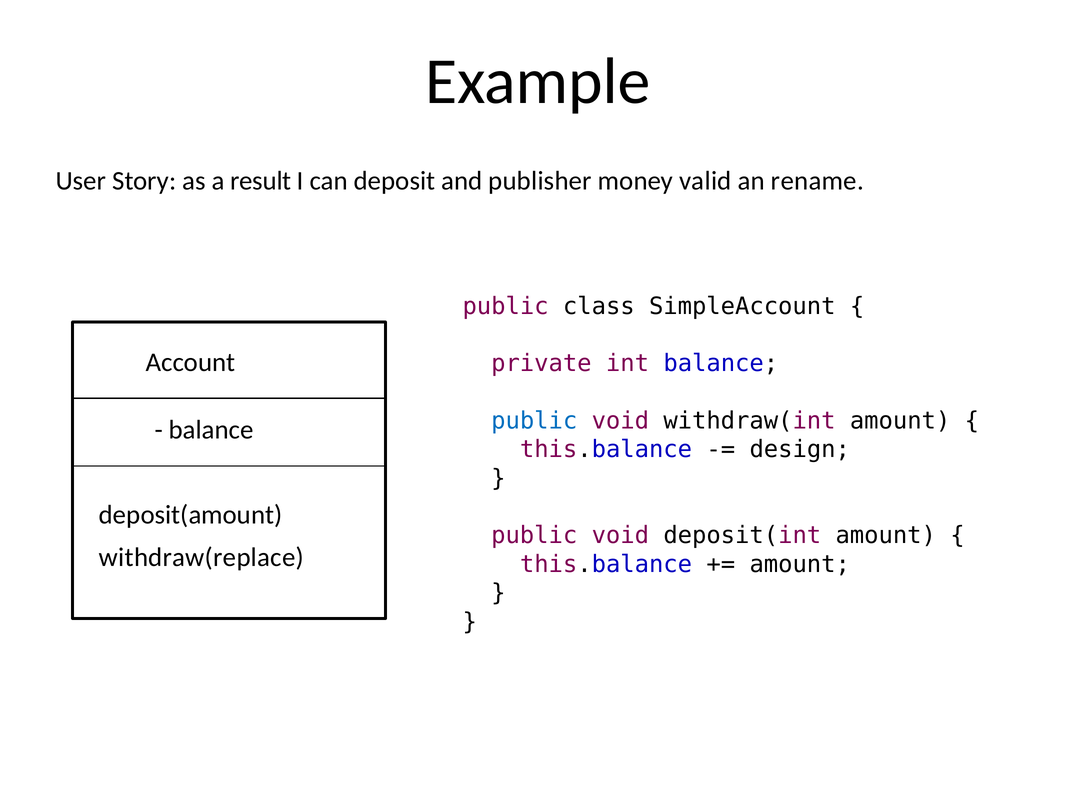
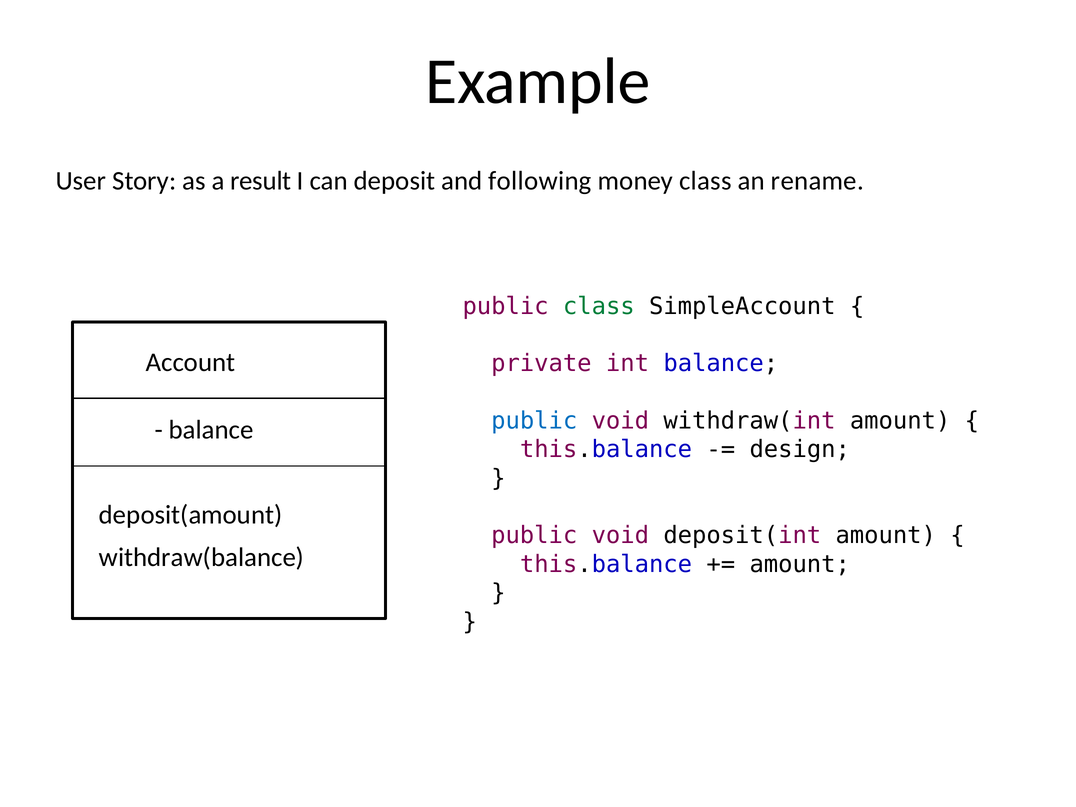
publisher: publisher -> following (540, 181)
money valid: valid -> class (705, 181)
class colour: black -> green (599, 306)
withdraw(replace: withdraw(replace -> withdraw(balance (201, 557)
